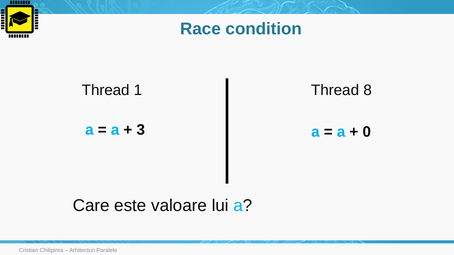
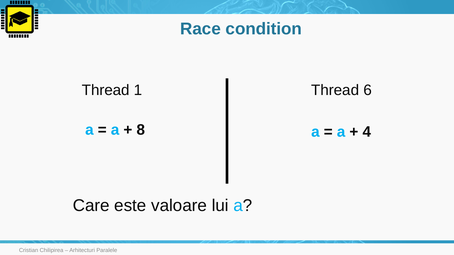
8: 8 -> 6 (368, 90)
3: 3 -> 8 (141, 130)
0: 0 -> 4 (367, 132)
